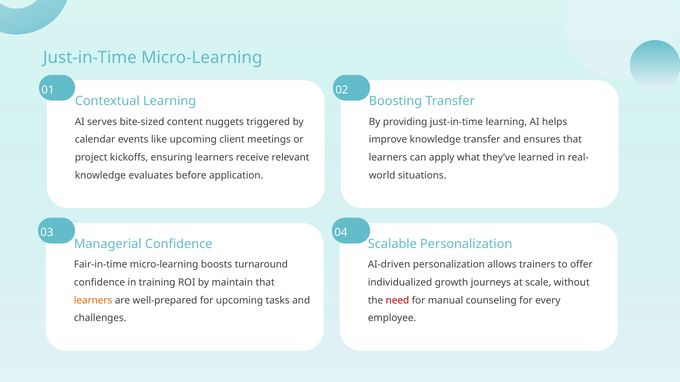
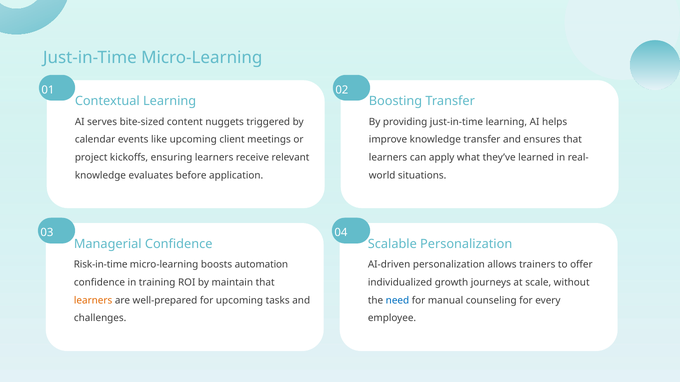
Fair-in-time: Fair-in-time -> Risk-in-time (101, 265)
turnaround: turnaround -> automation (261, 265)
need colour: red -> blue (397, 301)
